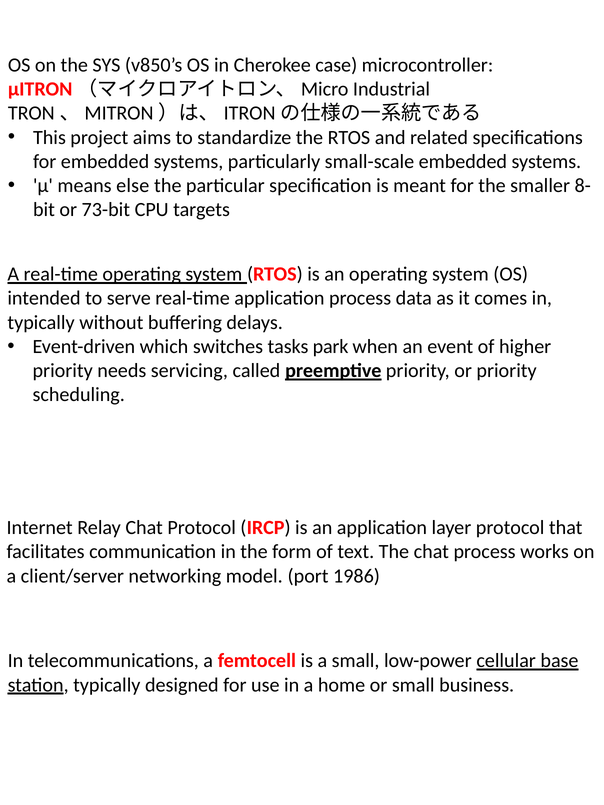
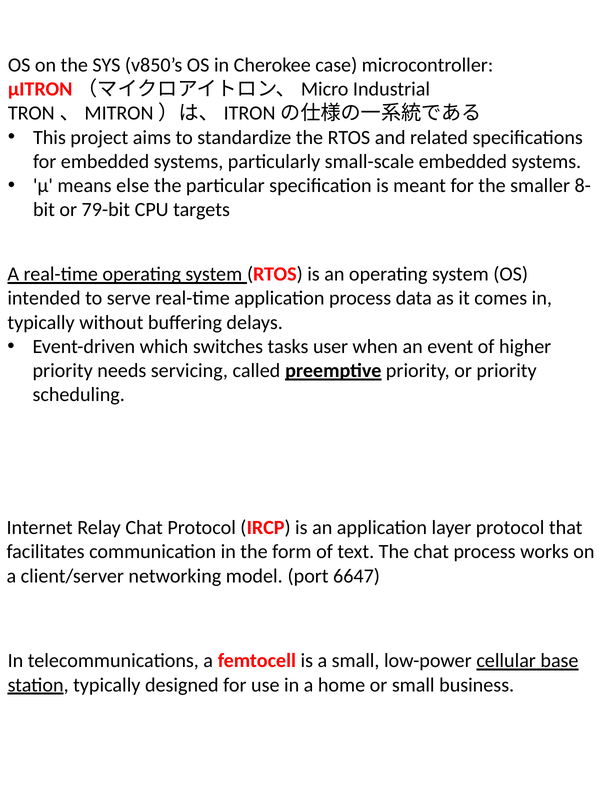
73-bit: 73-bit -> 79-bit (106, 210)
park: park -> user (331, 347)
1986: 1986 -> 6647 (357, 576)
